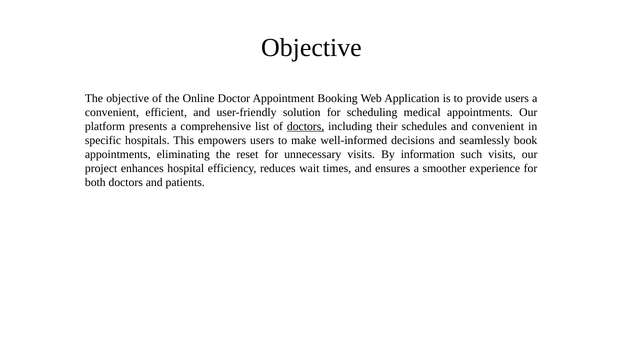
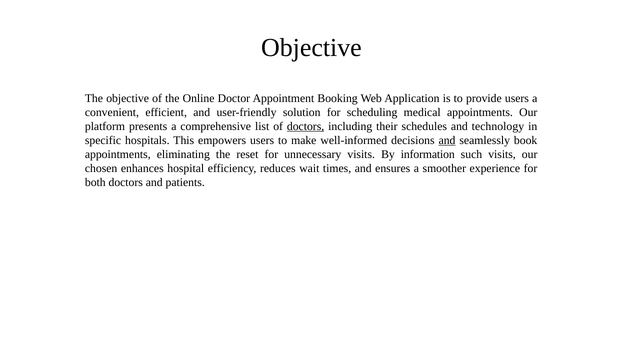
and convenient: convenient -> technology (498, 126)
and underline: none -> present (447, 140)
project: project -> chosen (101, 168)
